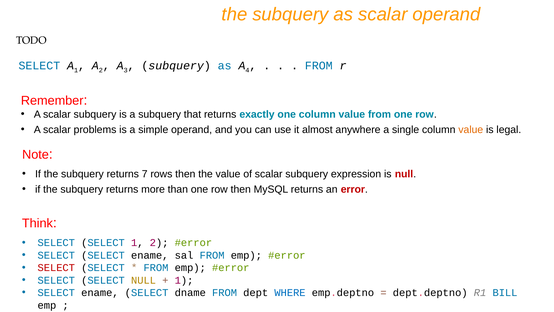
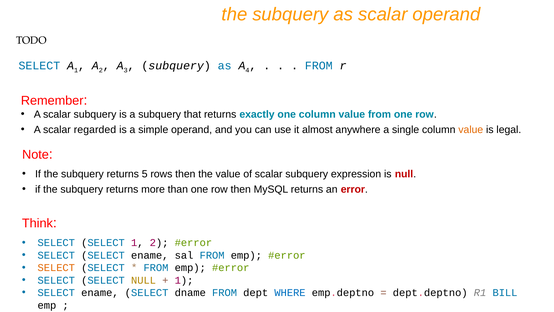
problems: problems -> regarded (95, 130)
7: 7 -> 5 (145, 174)
SELECT colour: red -> orange (56, 267)
